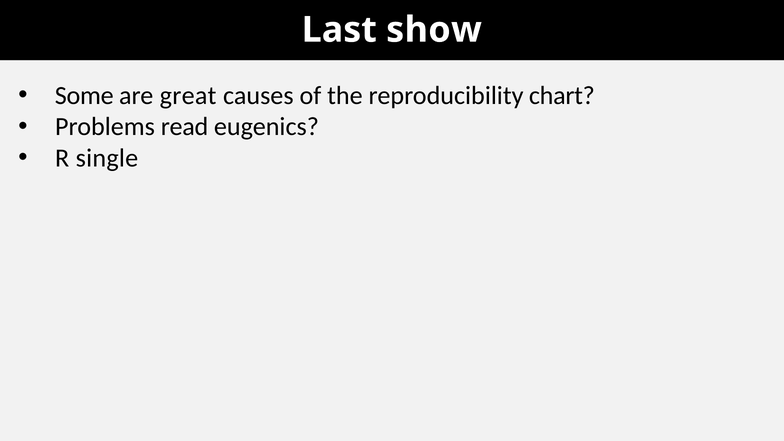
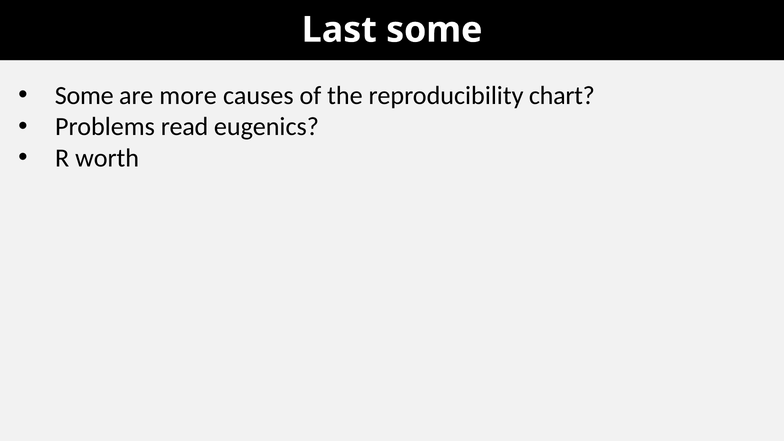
Last show: show -> some (434, 30)
great: great -> more (188, 95)
single: single -> worth (107, 158)
